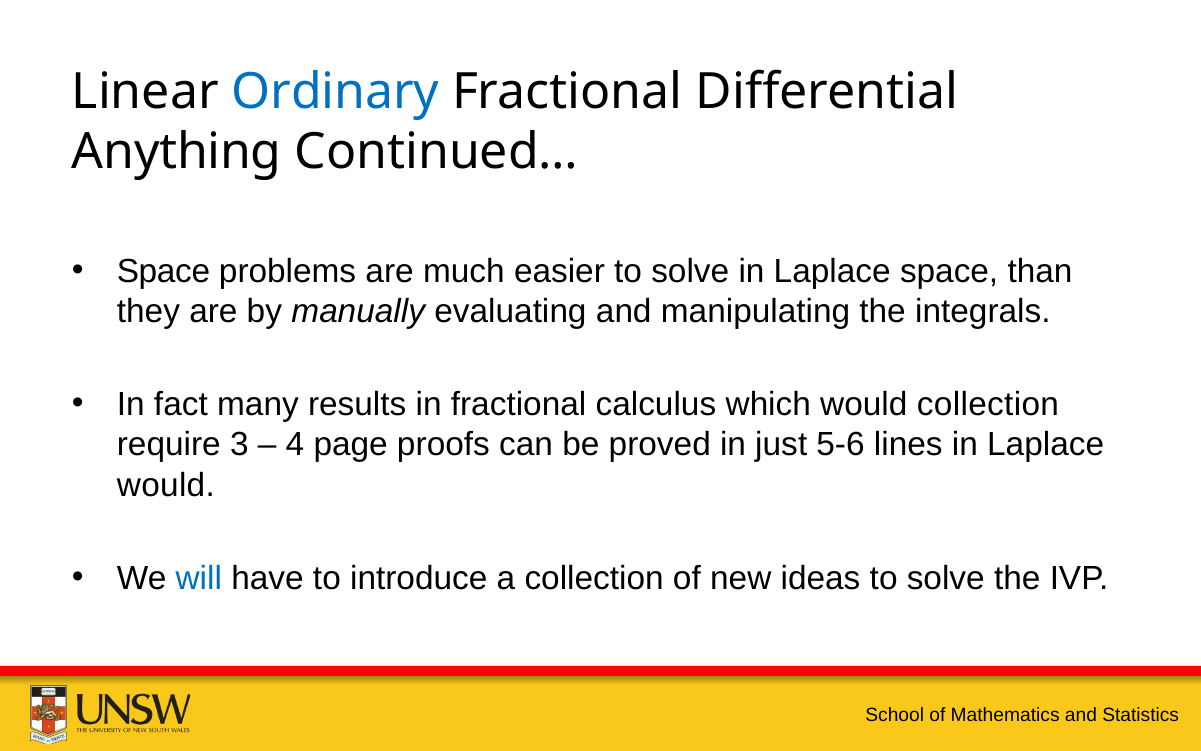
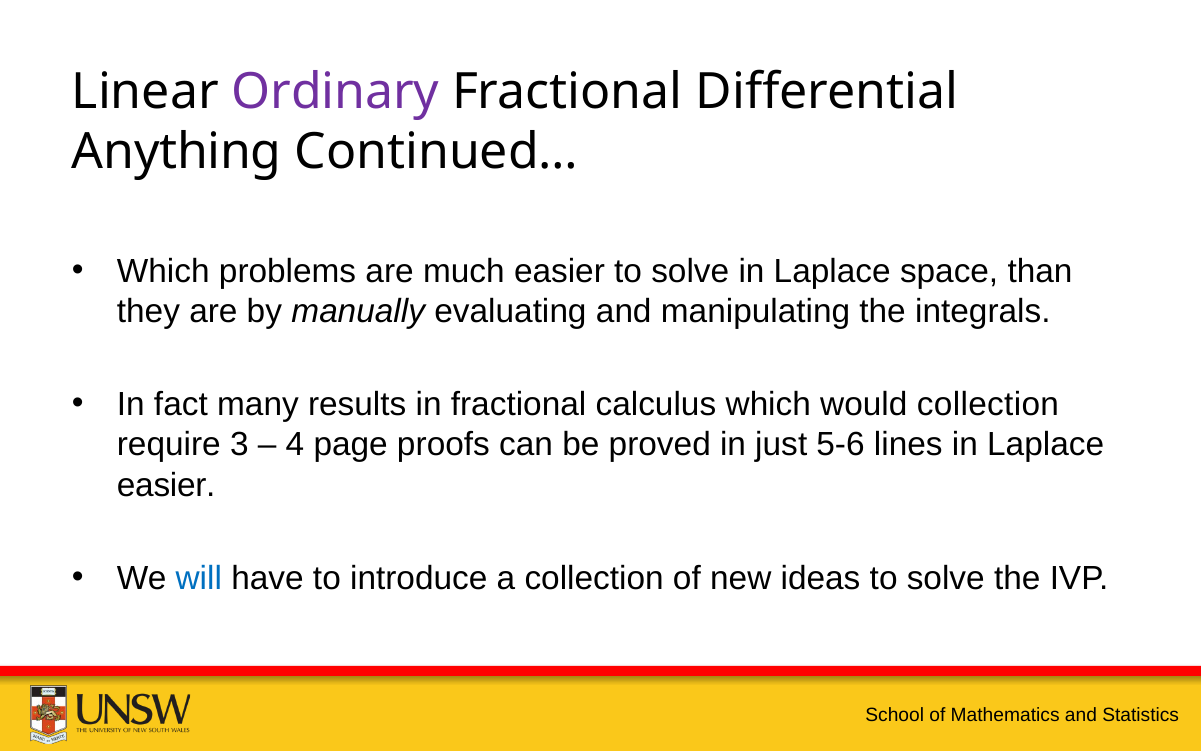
Ordinary colour: blue -> purple (335, 92)
Space: Space -> Which (163, 271)
would: would -> easier (166, 485)
